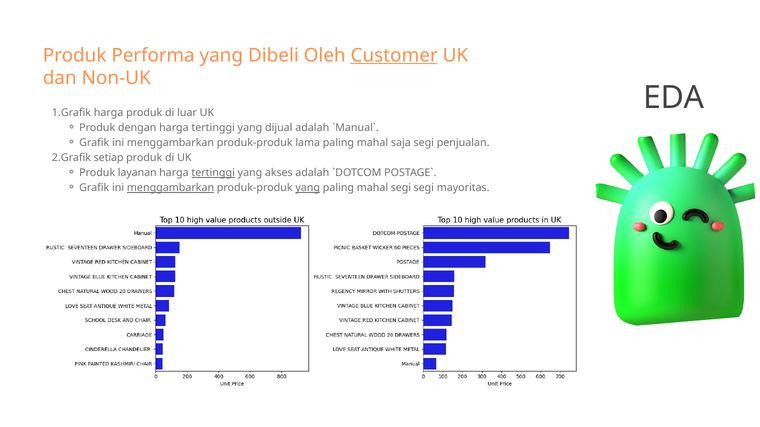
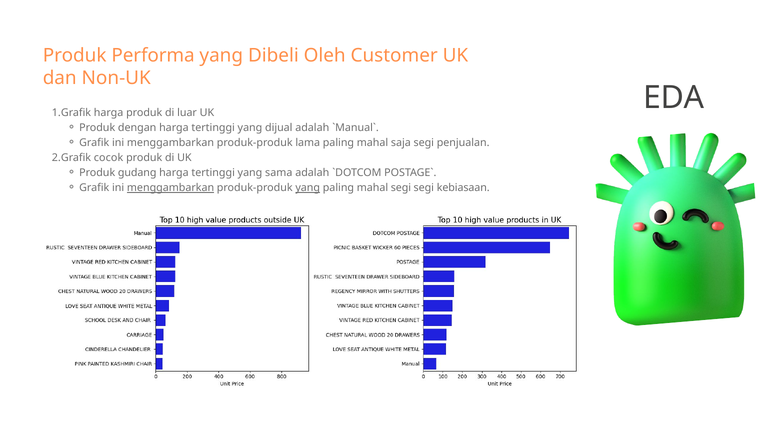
Customer underline: present -> none (394, 55)
setiap: setiap -> cocok (109, 158)
layanan: layanan -> gudang (137, 173)
tertinggi underline: present -> none (213, 173)
akses: akses -> sama (279, 173)
mayoritas: mayoritas -> kebiasaan (463, 188)
